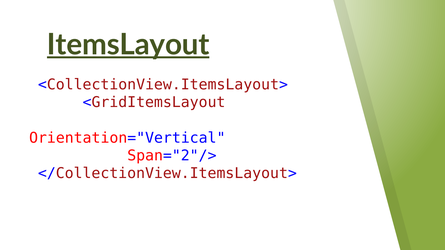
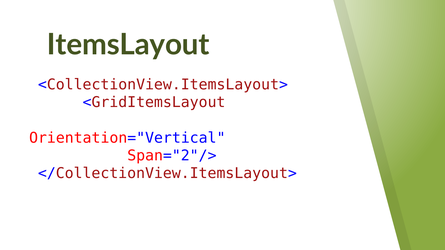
ItemsLayout underline: present -> none (128, 45)
